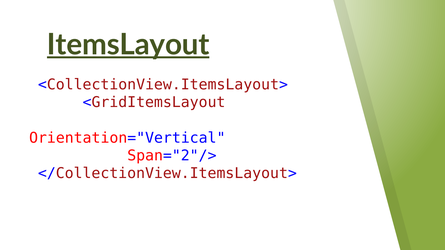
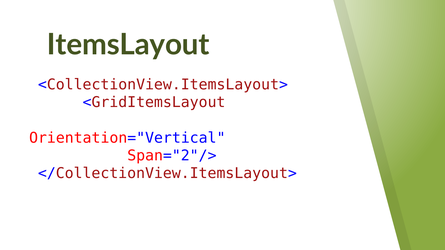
ItemsLayout underline: present -> none (128, 45)
